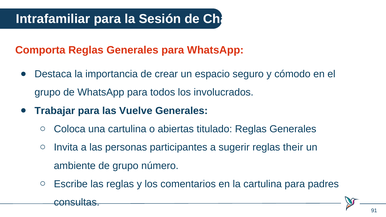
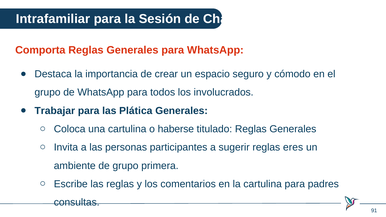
Vuelve: Vuelve -> Plática (136, 111)
abiertas: abiertas -> haberse (176, 129)
their: their -> eres (293, 147)
número: número -> primera (160, 166)
